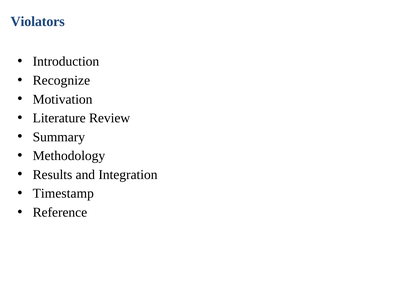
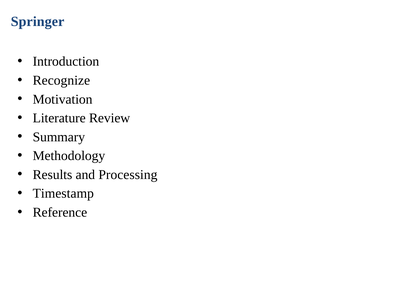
Violators: Violators -> Springer (38, 22)
Integration: Integration -> Processing (128, 175)
